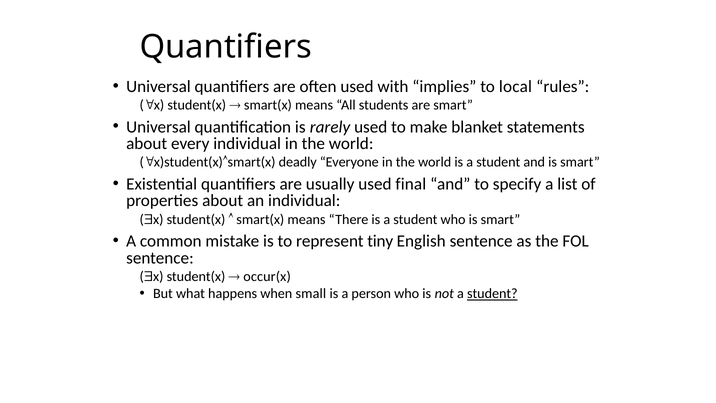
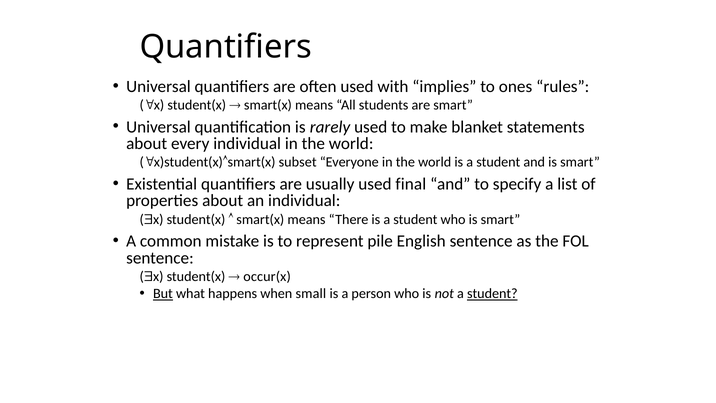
local: local -> ones (516, 86)
deadly: deadly -> subset (298, 162)
tiny: tiny -> pile (380, 241)
But underline: none -> present (163, 294)
